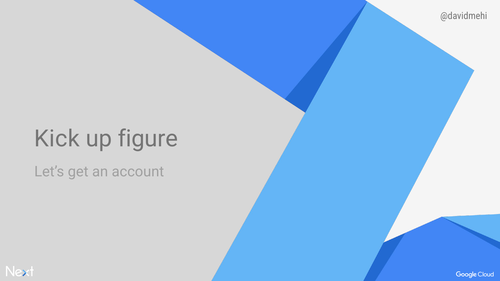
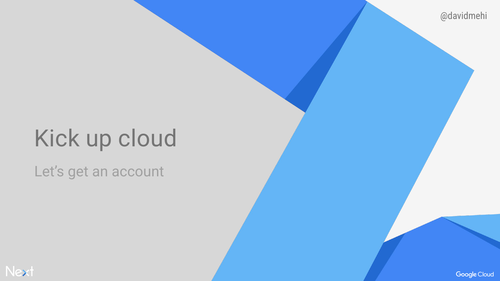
figure: figure -> cloud (148, 139)
